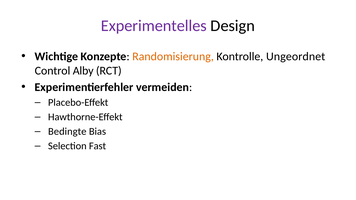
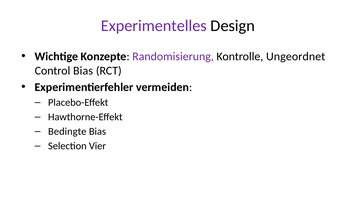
Randomisierung colour: orange -> purple (173, 56)
Control Alby: Alby -> Bias (83, 71)
Fast: Fast -> Vier (97, 146)
